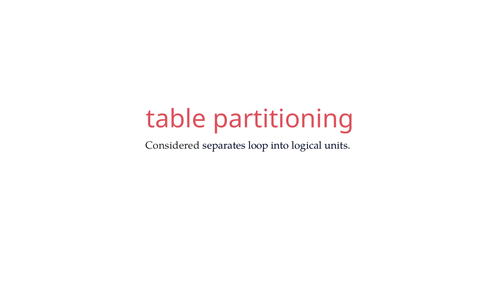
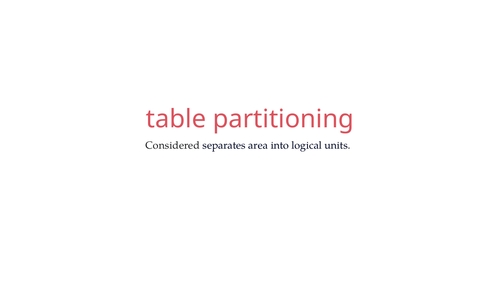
loop: loop -> area (258, 146)
